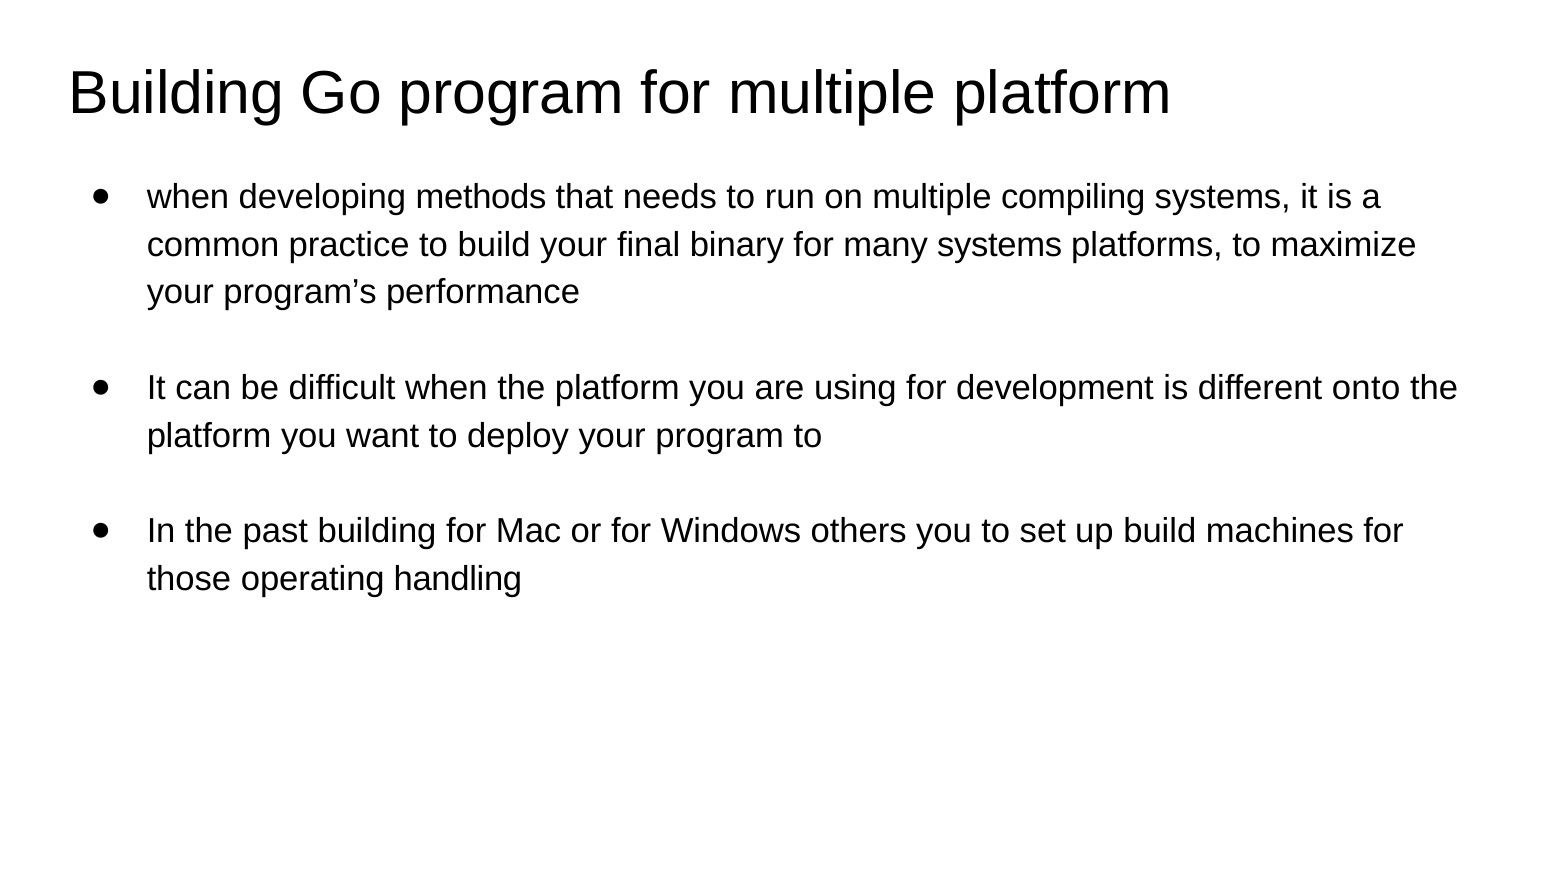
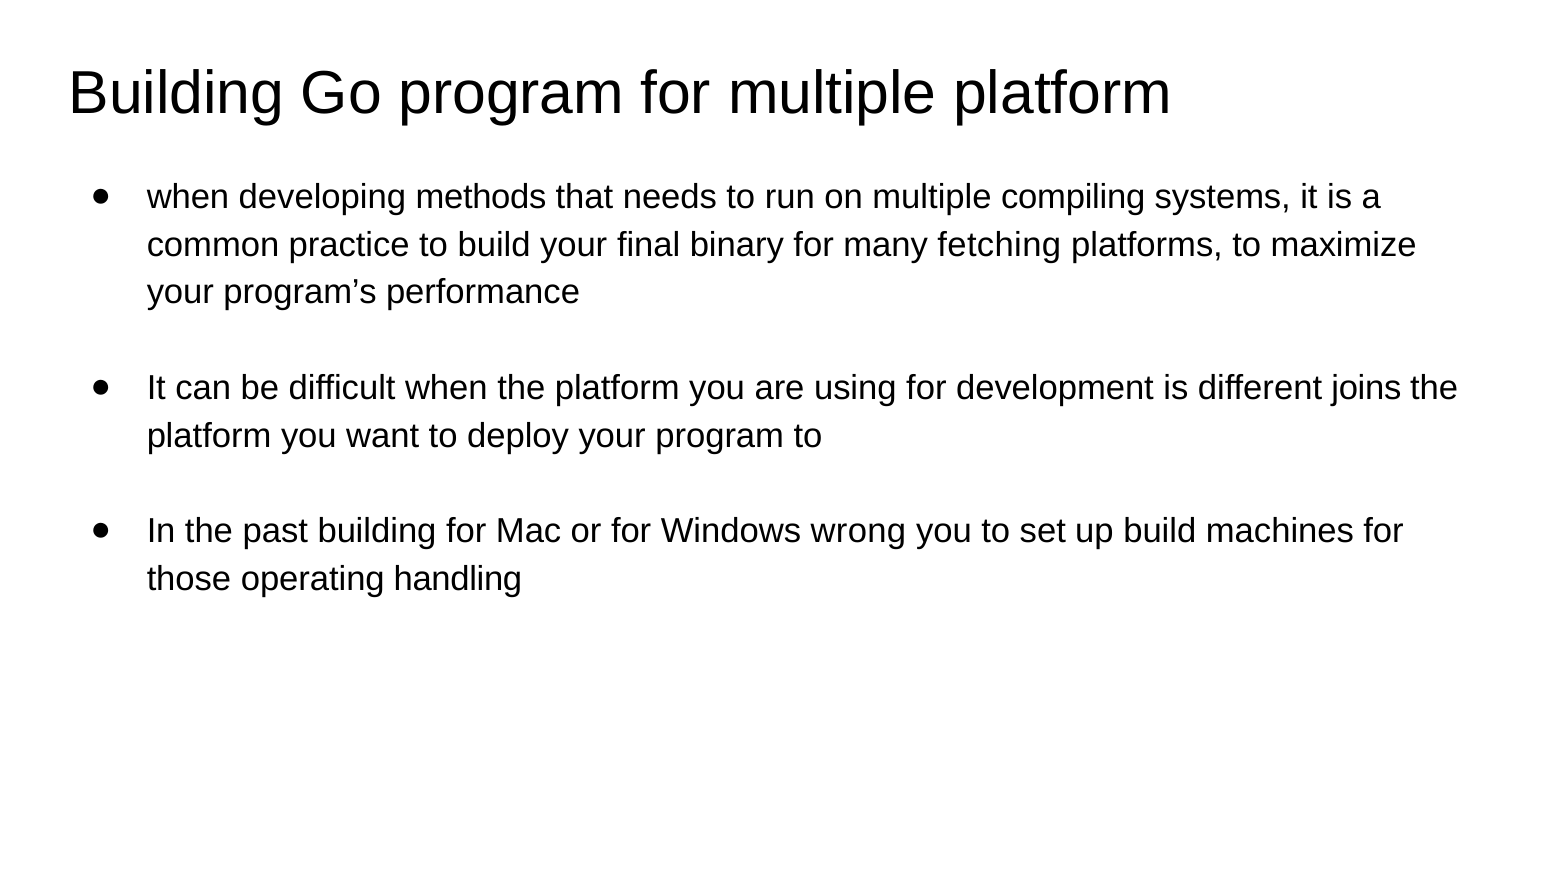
many systems: systems -> fetching (999, 245)
onto: onto -> joins (1366, 388)
others: others -> wrong (858, 532)
